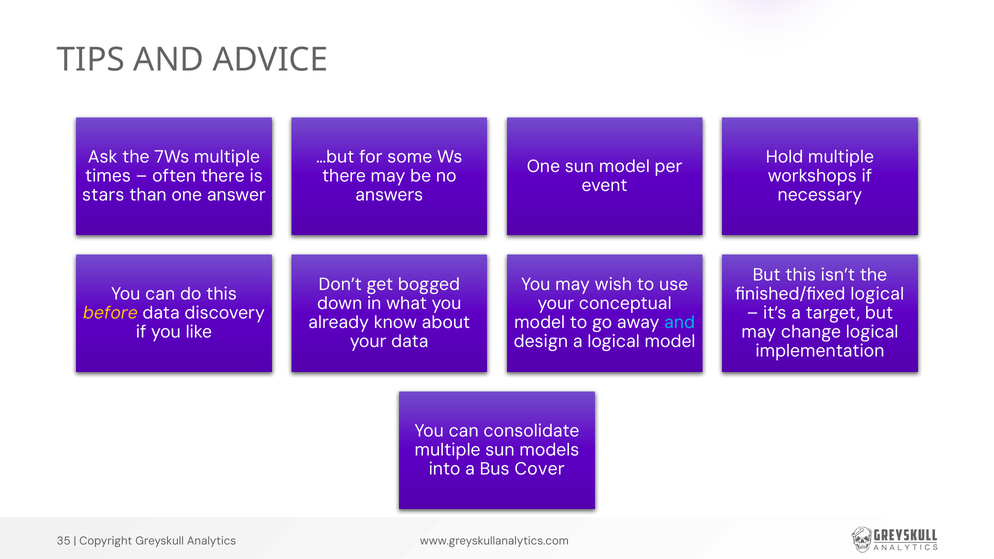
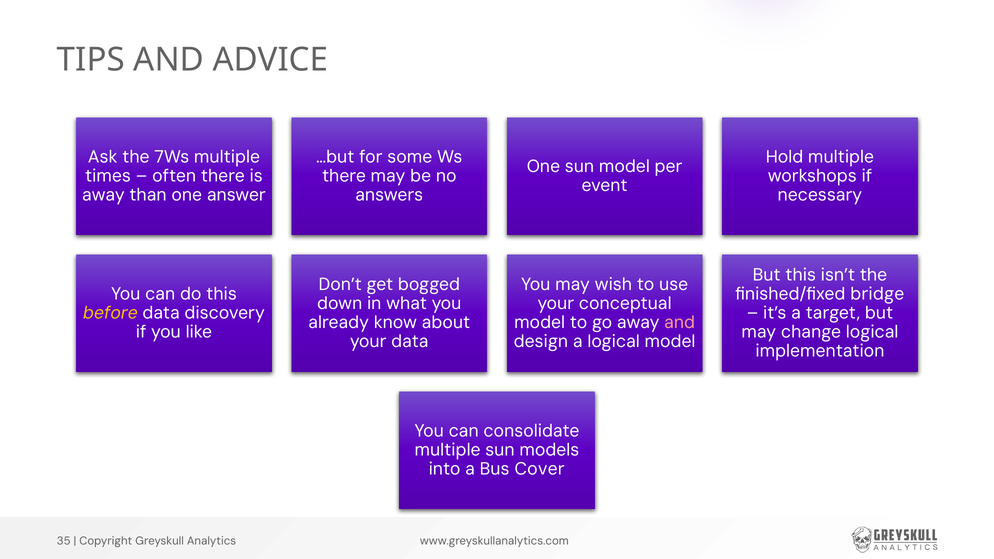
stars: stars -> away (103, 195)
finished/fixed logical: logical -> bridge (877, 294)
and colour: light blue -> pink (680, 323)
